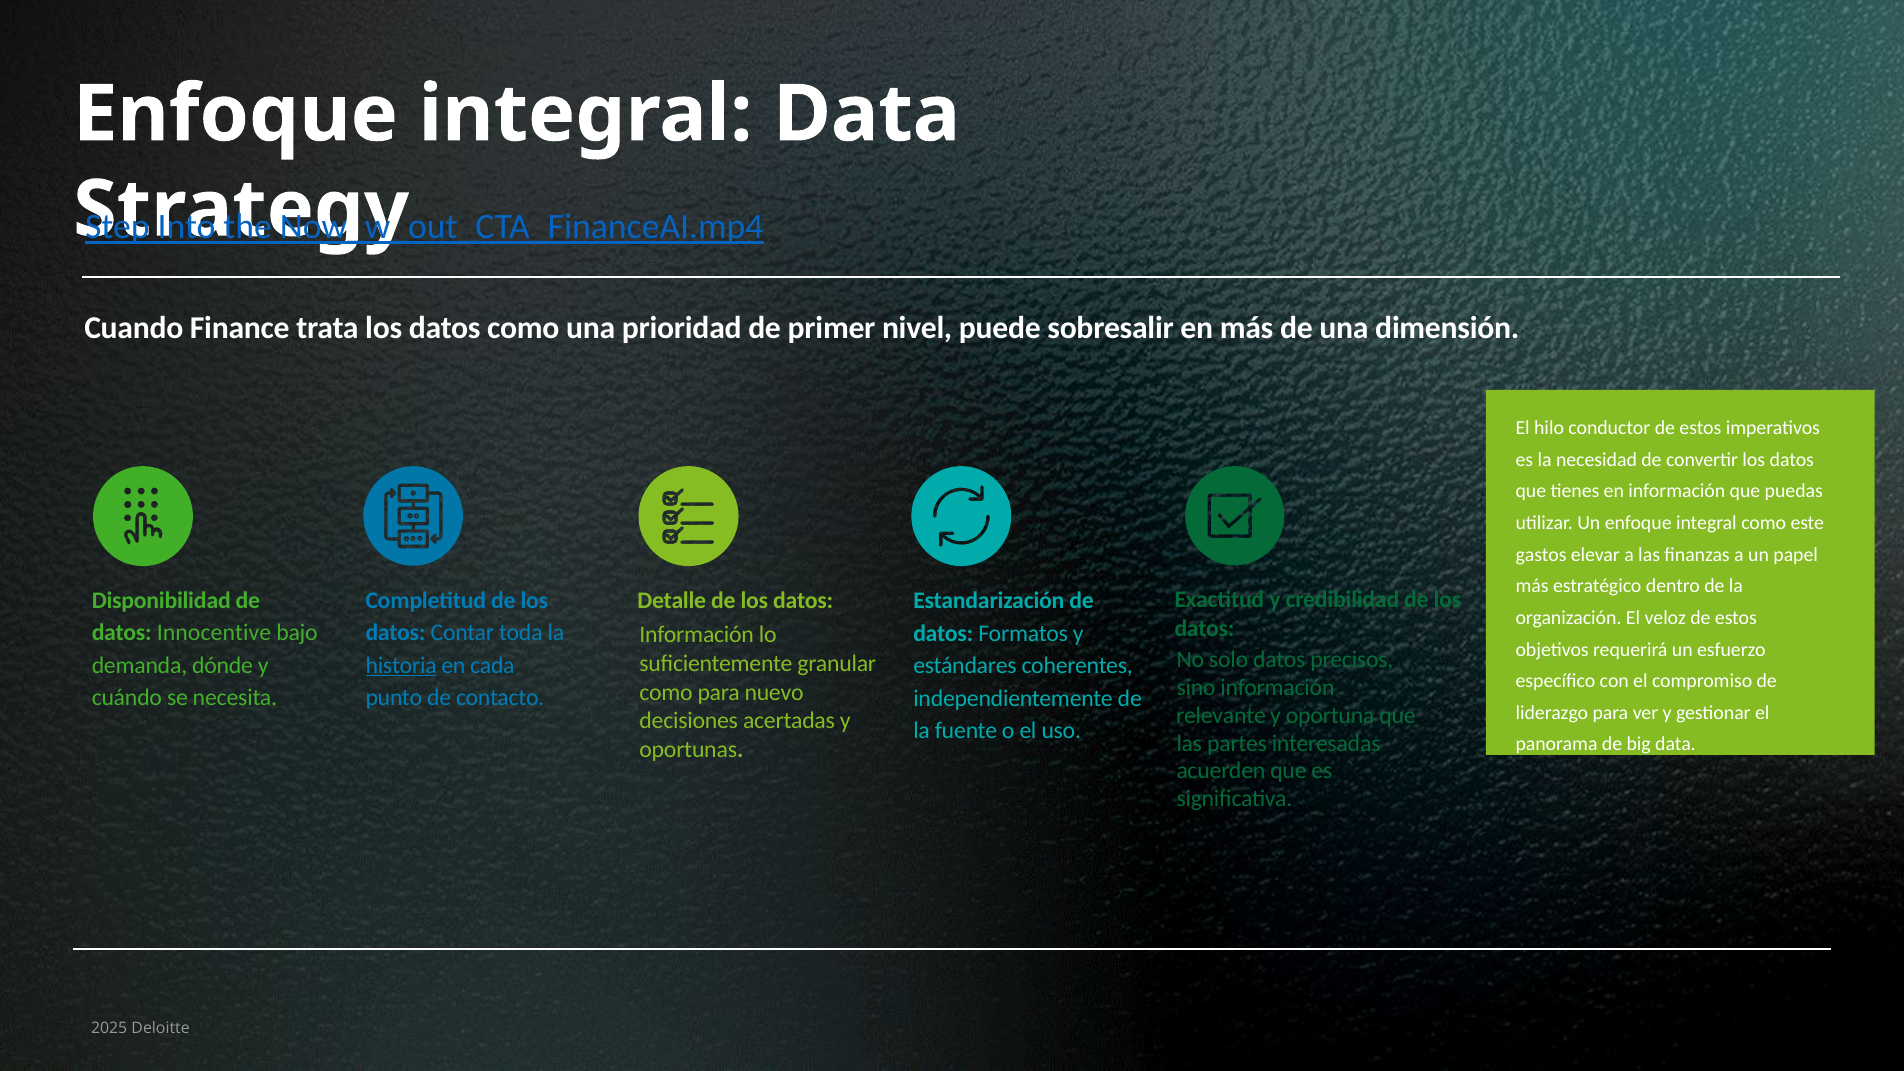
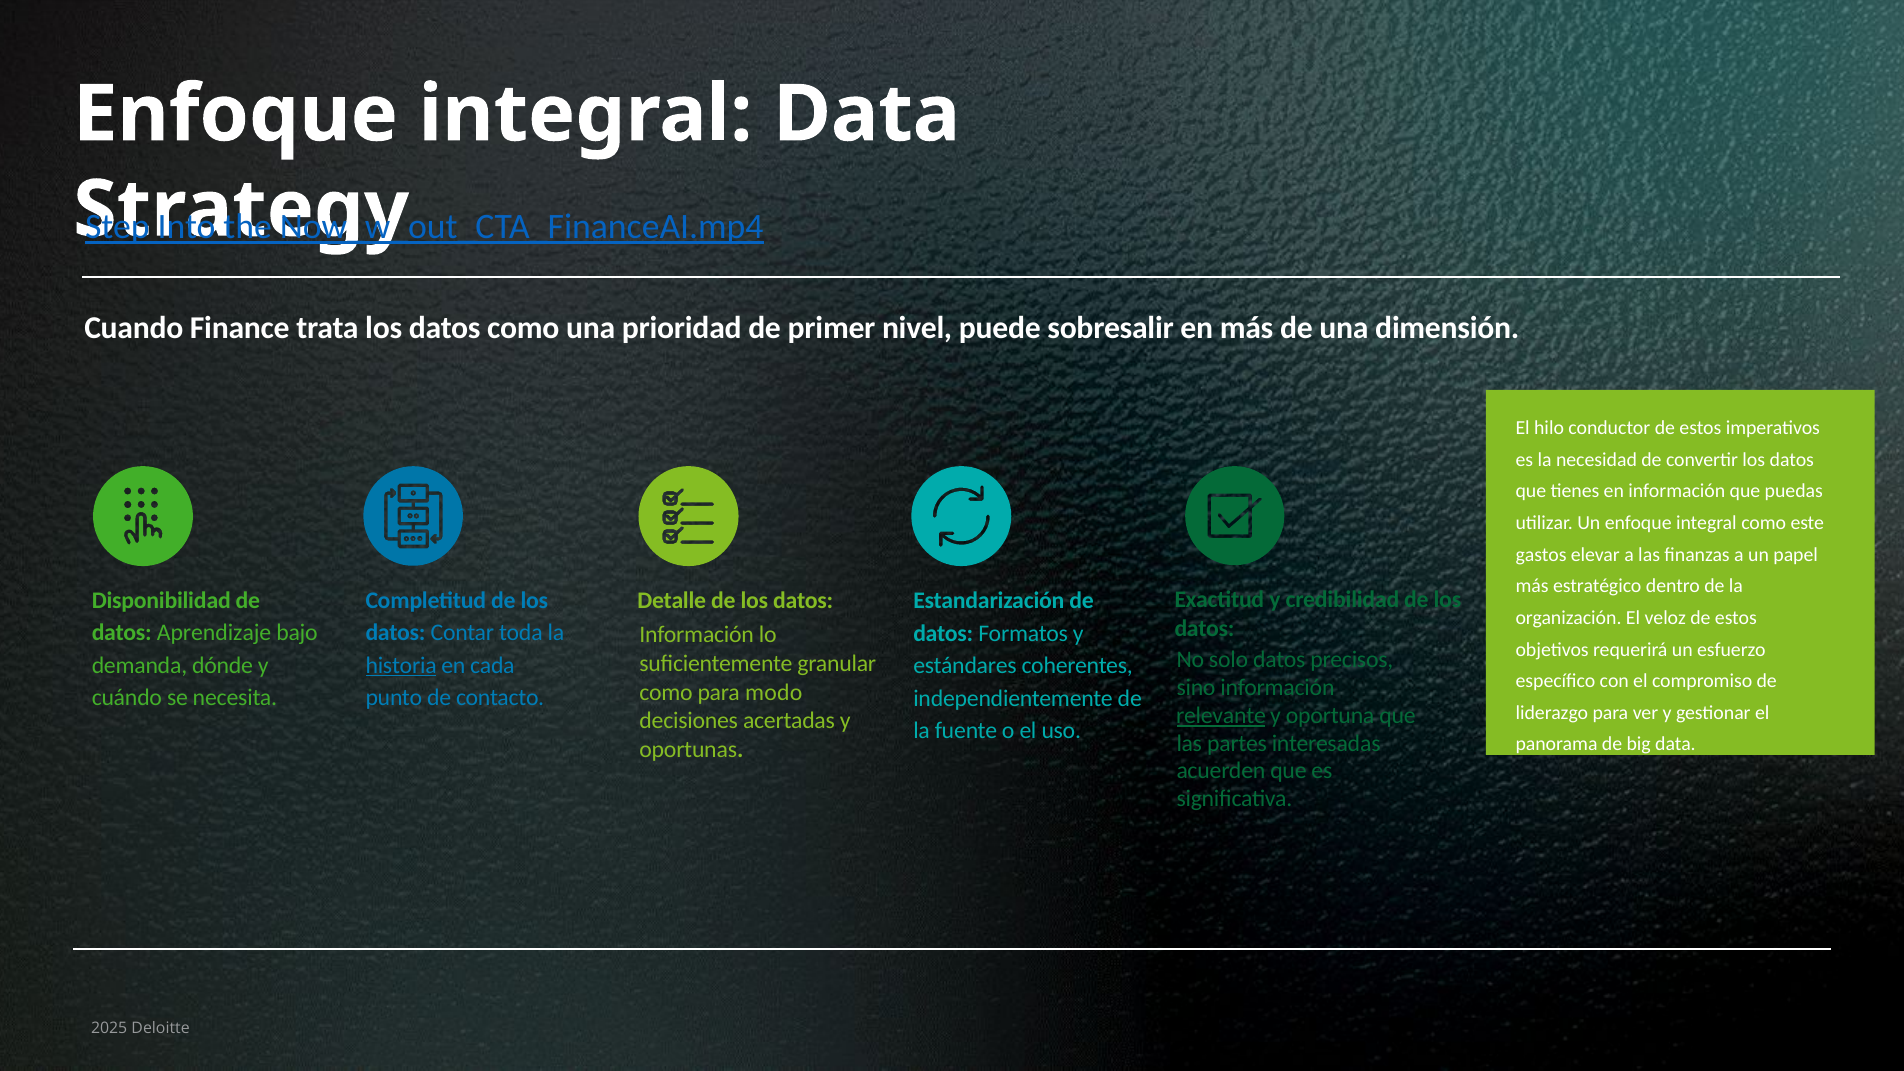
Innocentive: Innocentive -> Aprendizaje (214, 633)
nuevo: nuevo -> modo (774, 692)
relevante underline: none -> present (1221, 716)
